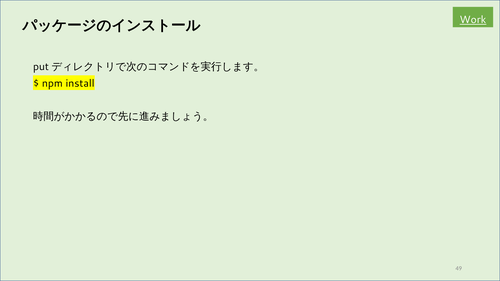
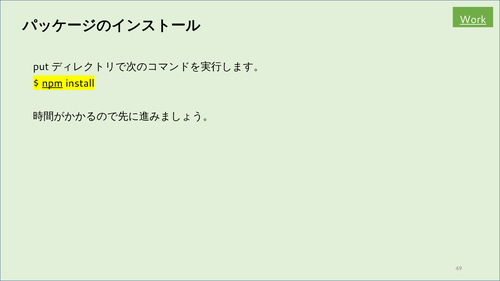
npm underline: none -> present (52, 83)
